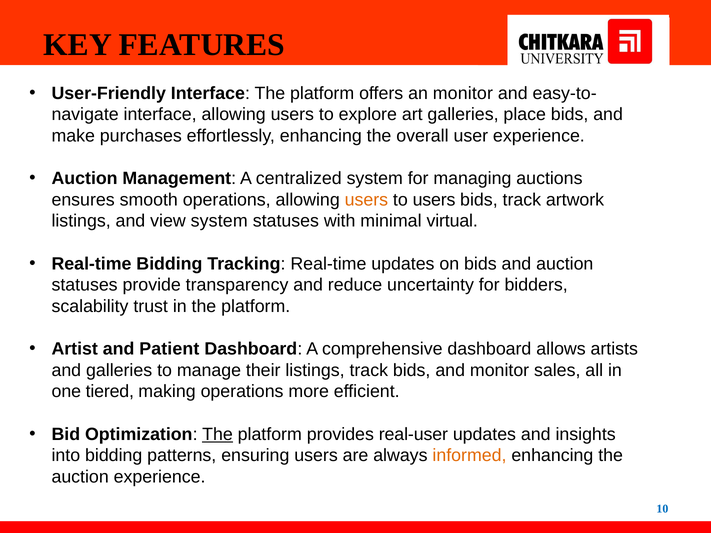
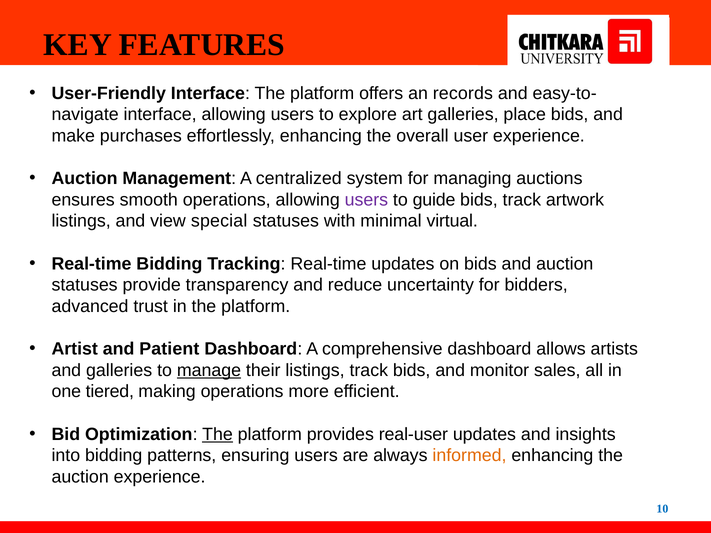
an monitor: monitor -> records (463, 93)
users colour: orange -> purple (366, 200)
to users: users -> guide (434, 200)
view system: system -> special (219, 221)
scalability: scalability -> advanced (90, 306)
manage underline: none -> present (209, 370)
